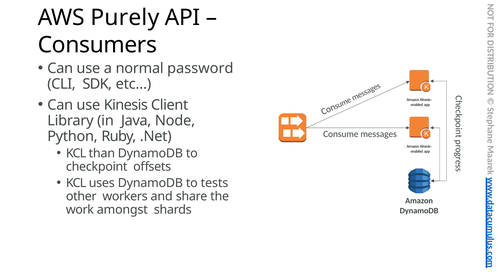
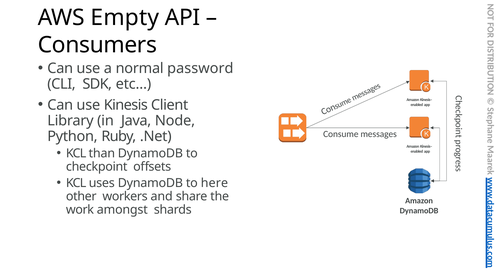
Purely: Purely -> Empty (125, 18)
tests: tests -> here (214, 183)
